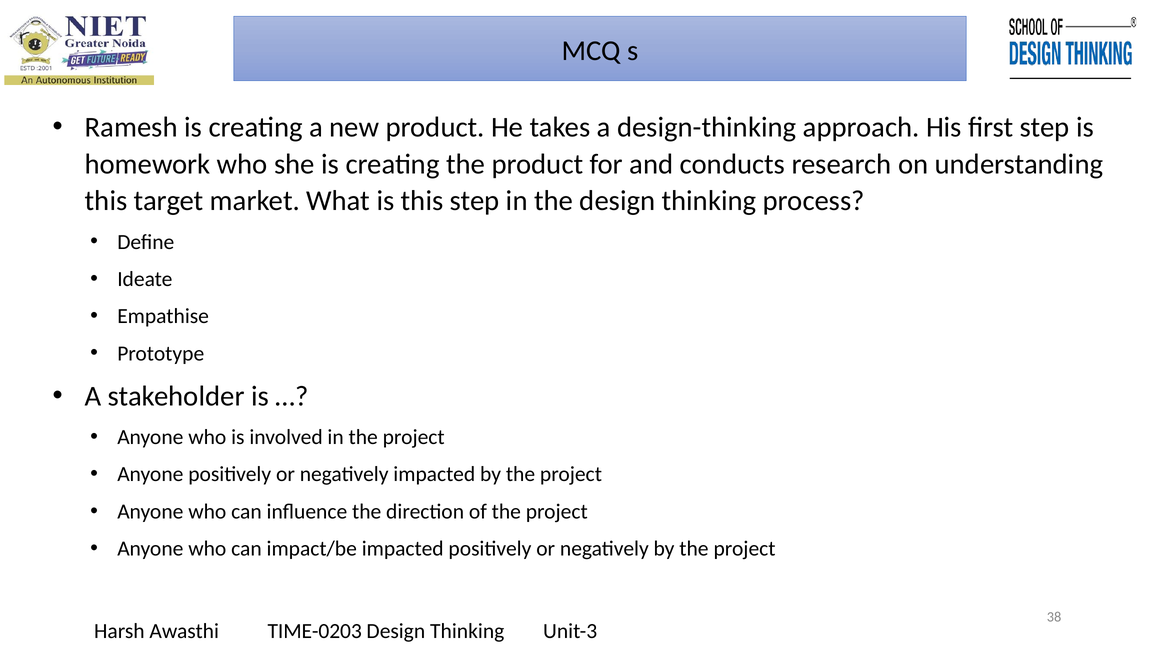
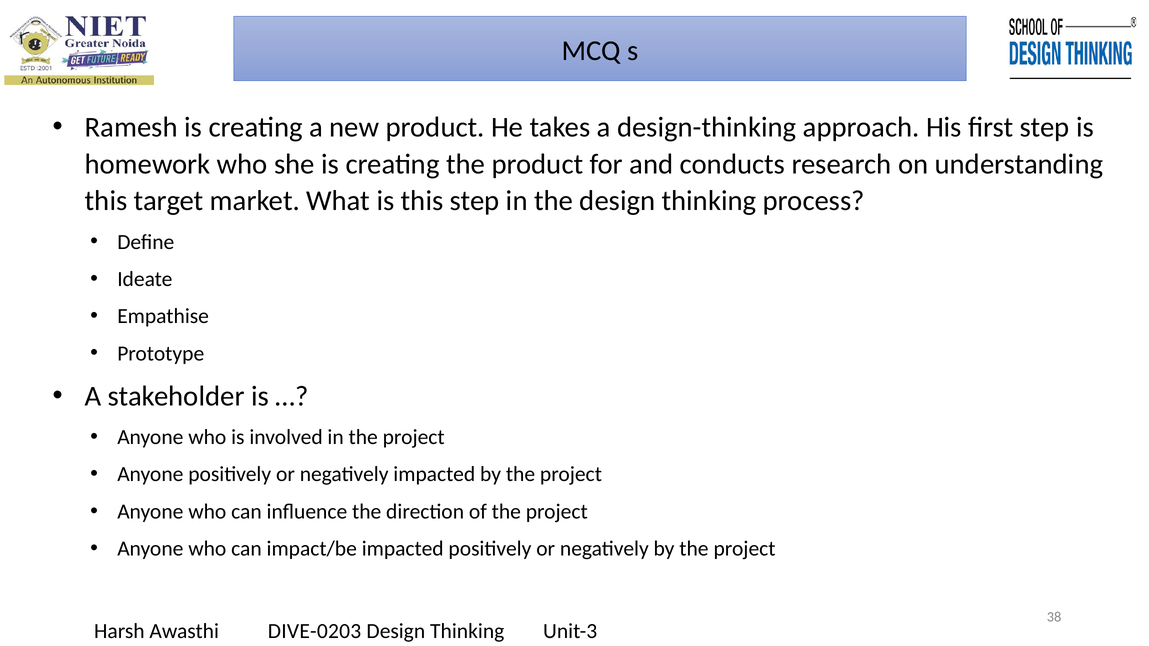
TIME-0203: TIME-0203 -> DIVE-0203 (315, 631)
